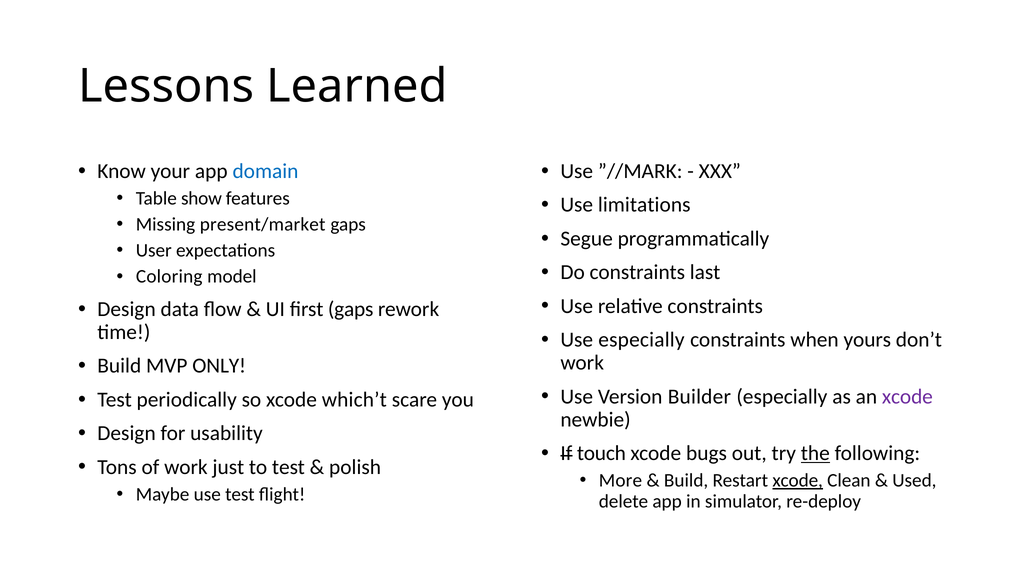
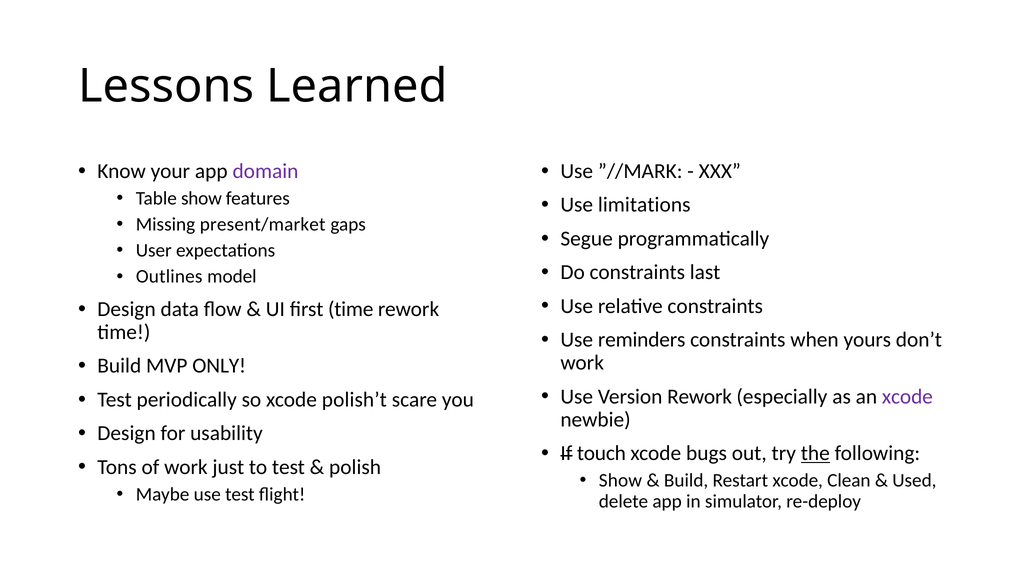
domain colour: blue -> purple (265, 171)
Coloring: Coloring -> Outlines (169, 277)
first gaps: gaps -> time (351, 309)
Use especially: especially -> reminders (642, 340)
Version Builder: Builder -> Rework (700, 397)
which’t: which’t -> polish’t (354, 400)
More: More -> Show (620, 481)
xcode underline: present -> none (798, 481)
